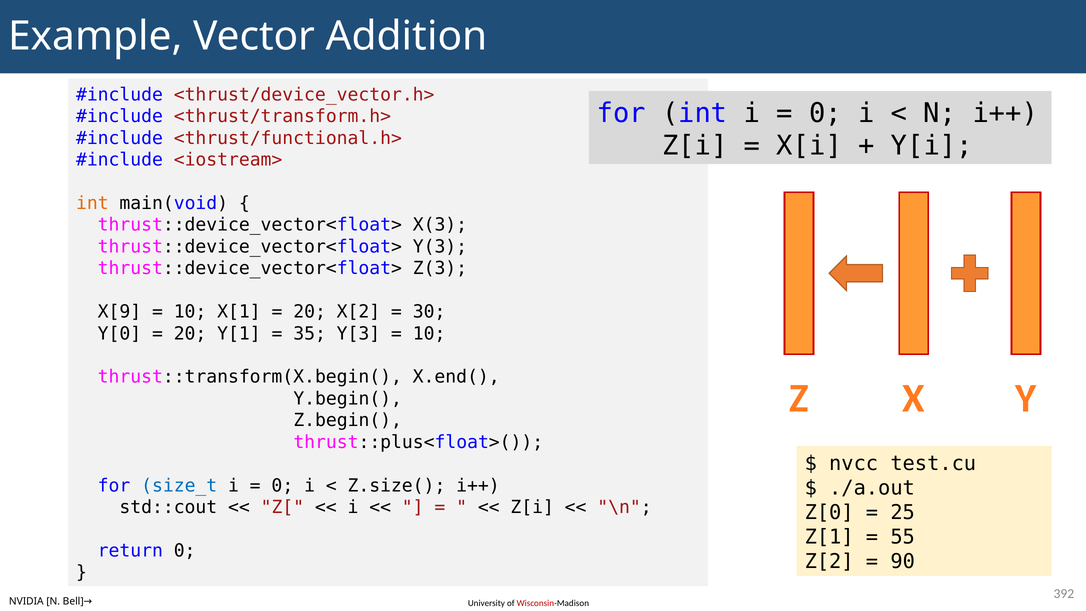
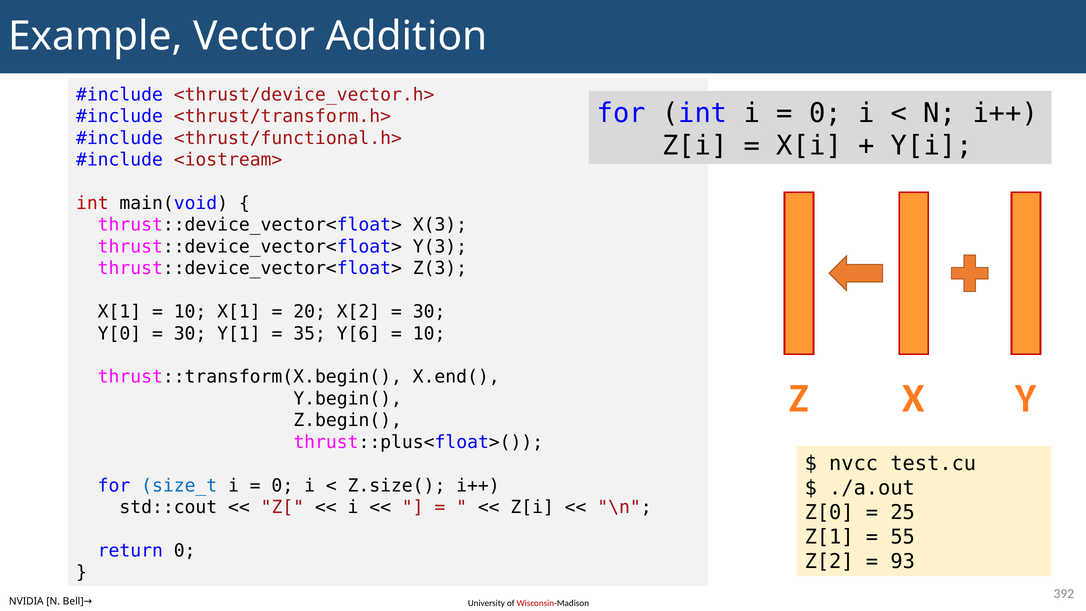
int colour: orange -> red (92, 203)
X[9: X[9 -> X[1 (119, 312)
20: 20 -> 30 (190, 334)
Y[3: Y[3 -> Y[6 (358, 334)
90: 90 -> 93 (903, 561)
